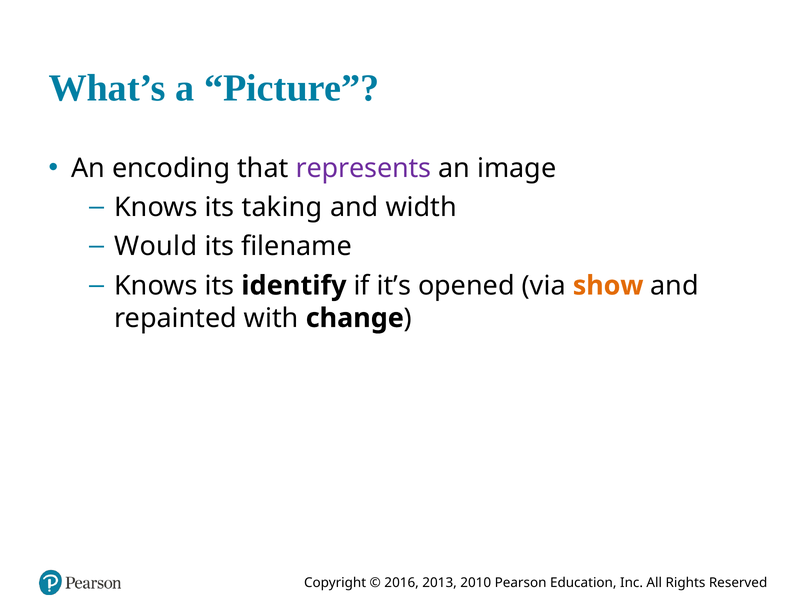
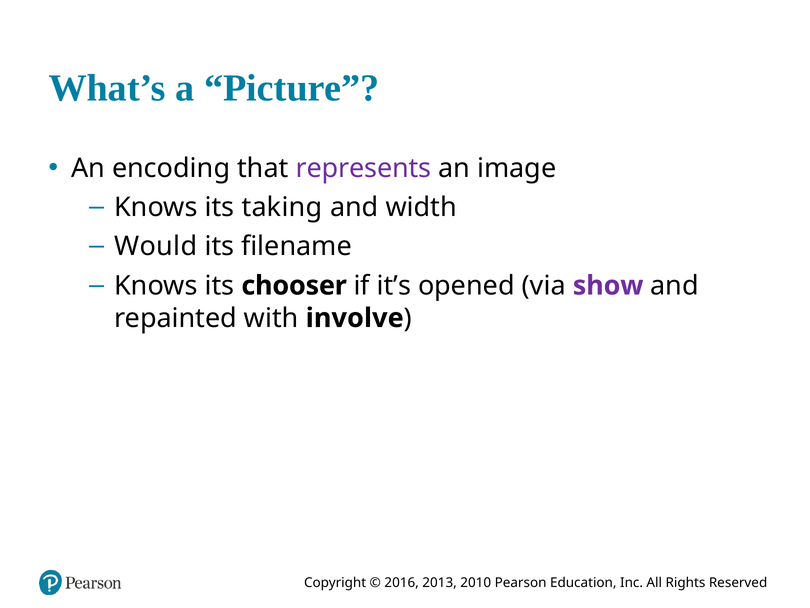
identify: identify -> chooser (294, 285)
show colour: orange -> purple (608, 285)
change: change -> involve (355, 318)
